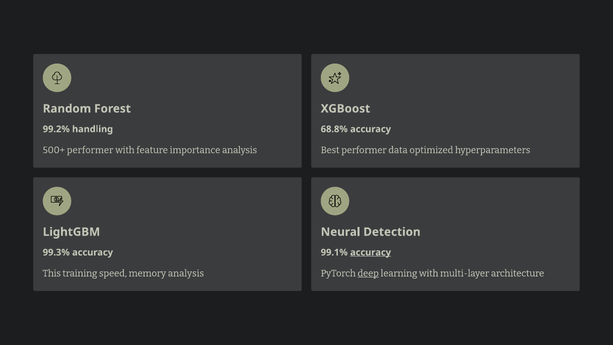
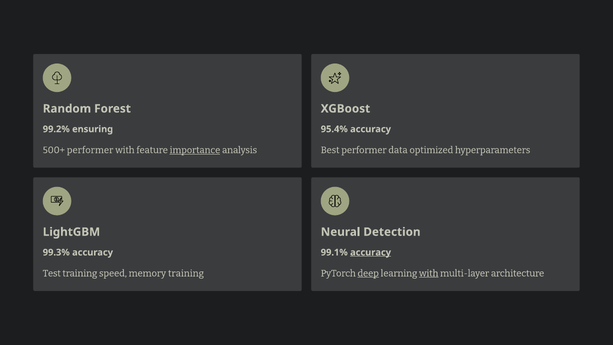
handling: handling -> ensuring (93, 129)
68.8%: 68.8% -> 95.4% (334, 129)
importance underline: none -> present (195, 150)
This: This -> Test (52, 273)
memory analysis: analysis -> training (186, 273)
with underline: none -> present (429, 273)
